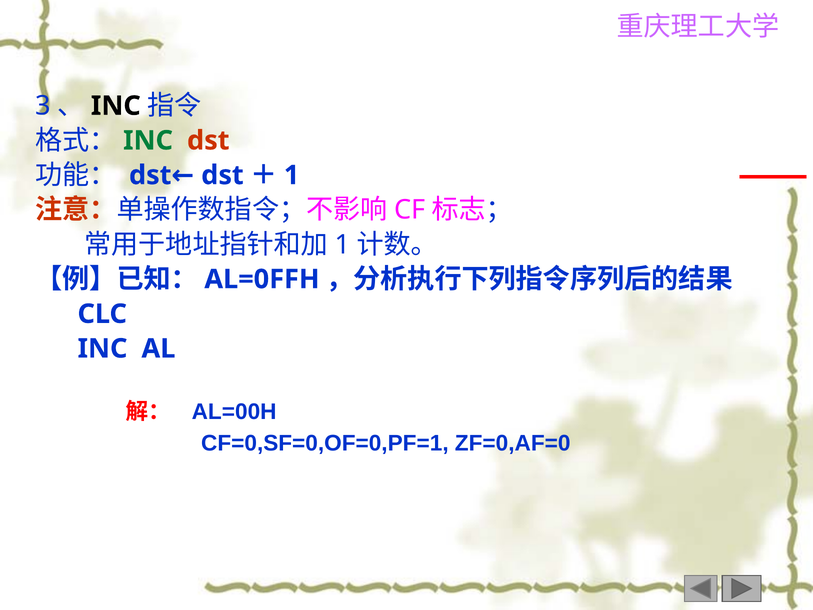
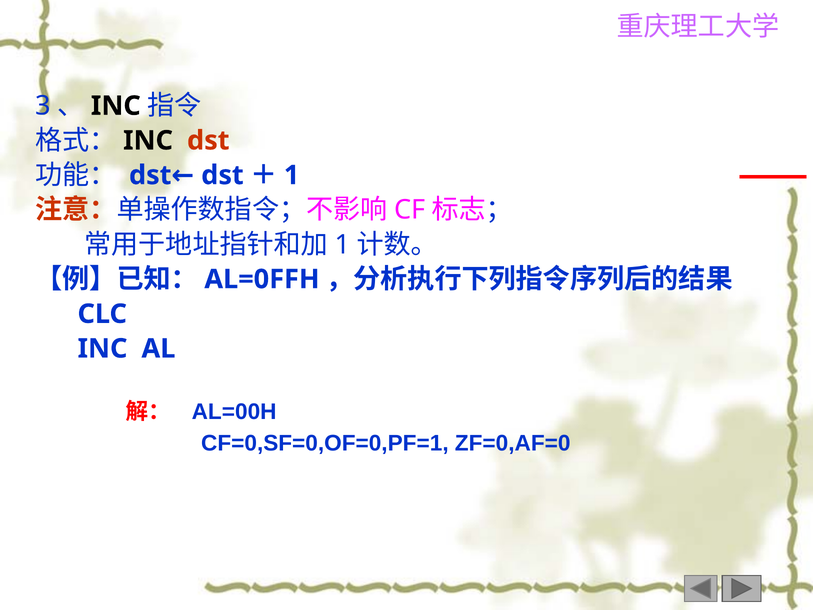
INC colour: green -> black (148, 140)
